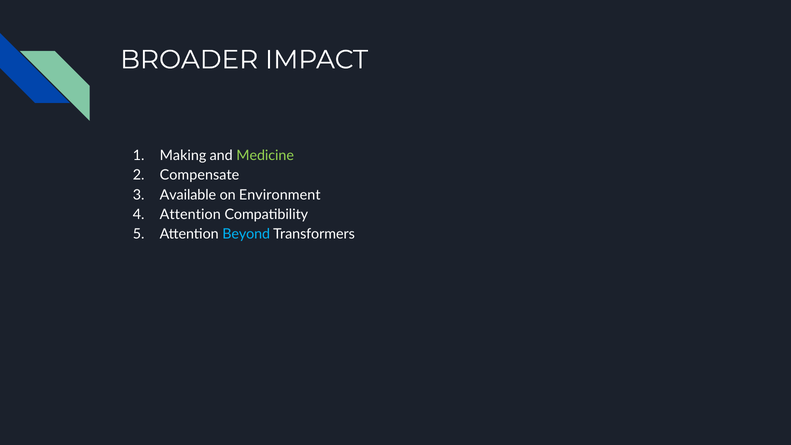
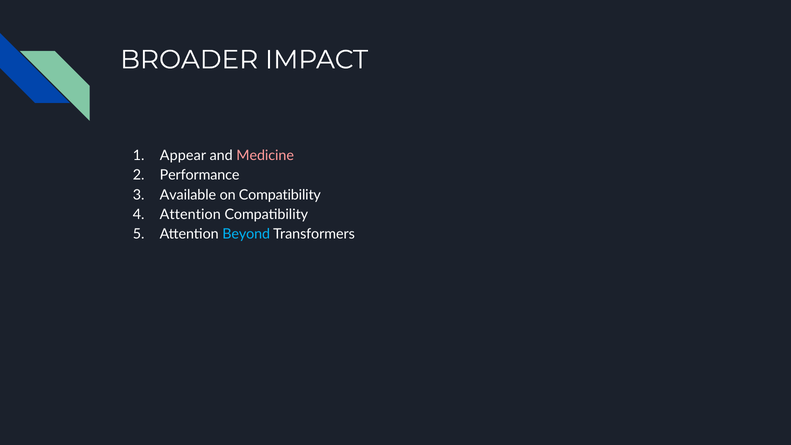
Making: Making -> Appear (183, 156)
Medicine colour: light green -> pink (265, 156)
Compensate: Compensate -> Performance (200, 175)
on Environment: Environment -> Compatibility (280, 195)
